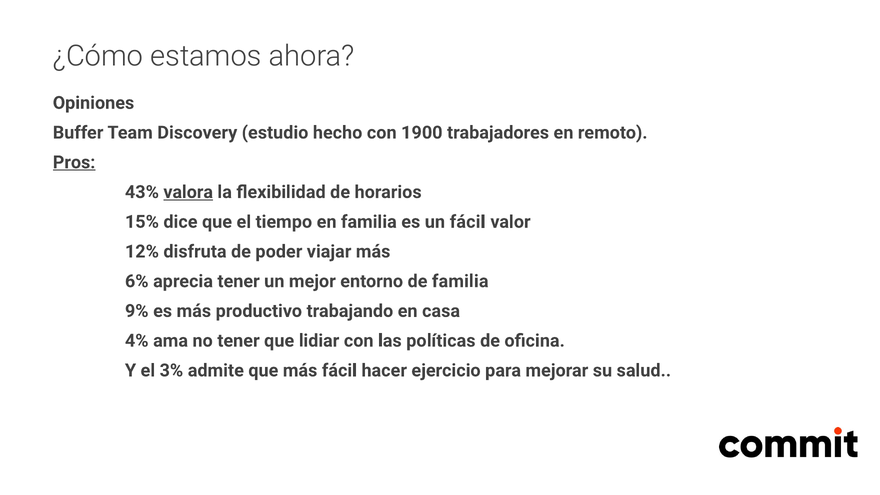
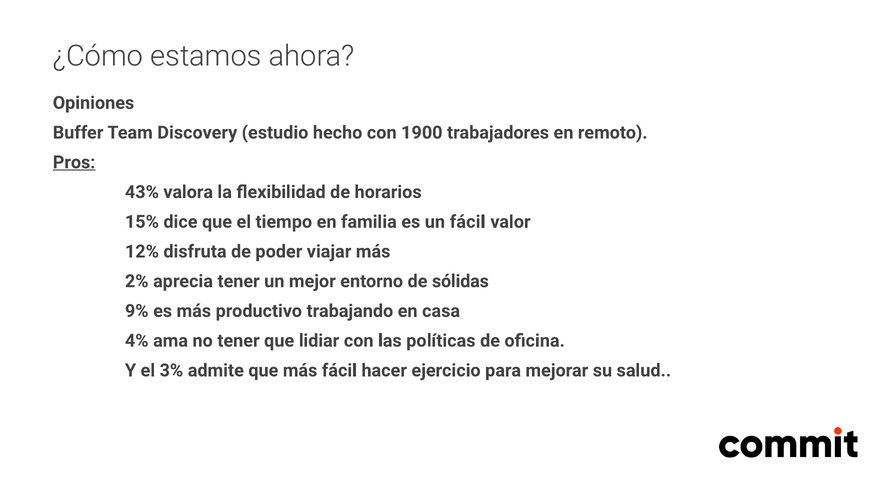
valora underline: present -> none (188, 192)
6%: 6% -> 2% (137, 281)
de familia: familia -> sólidas (460, 281)
